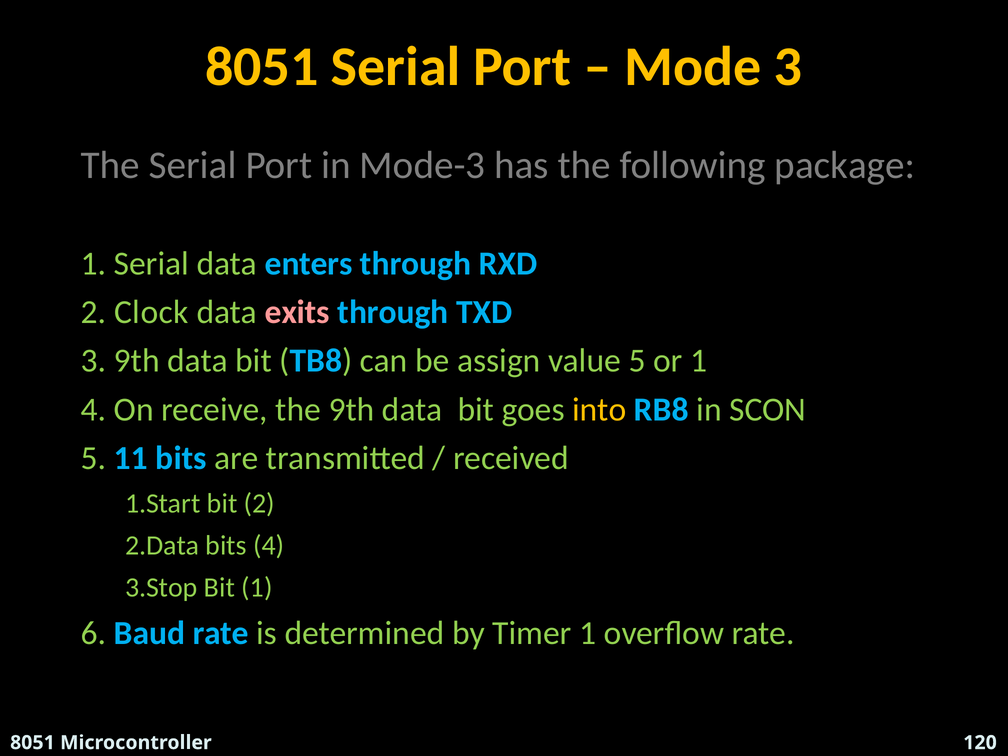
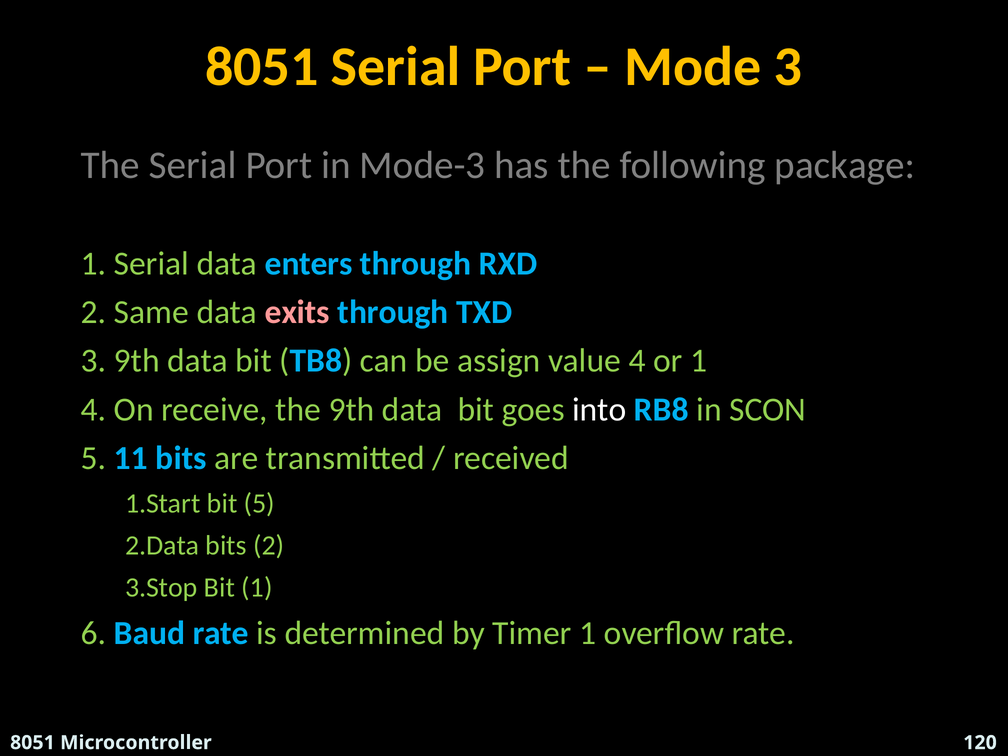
Clock: Clock -> Same (151, 312)
value 5: 5 -> 4 (637, 361)
into colour: yellow -> white (599, 410)
bit 2: 2 -> 5 (259, 503)
bits 4: 4 -> 2 (269, 545)
